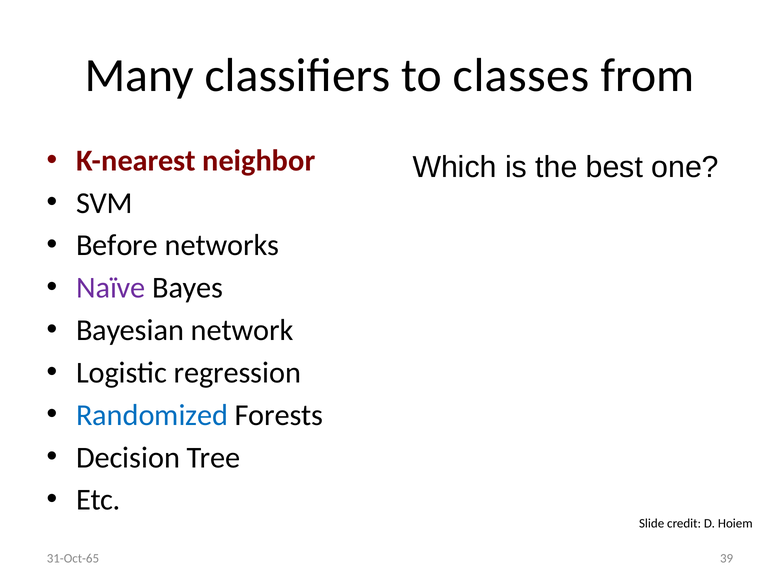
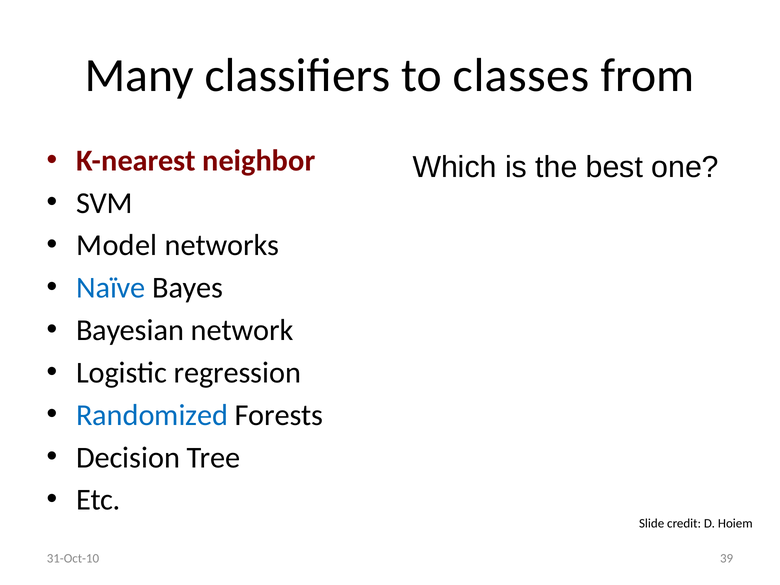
Before: Before -> Model (117, 245)
Naïve colour: purple -> blue (111, 288)
31-Oct-65: 31-Oct-65 -> 31-Oct-10 (73, 559)
